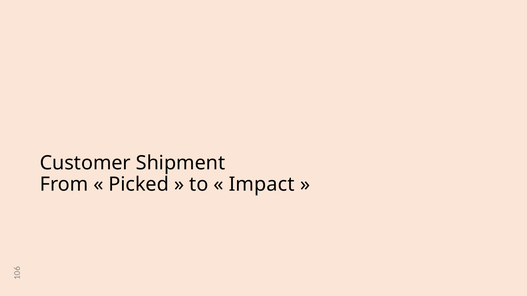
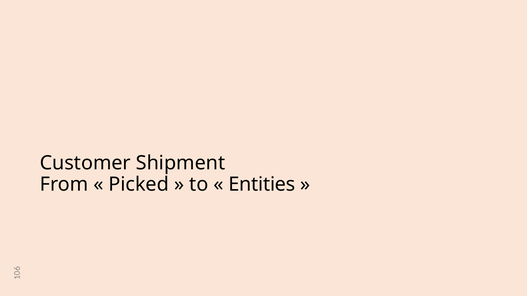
Impact: Impact -> Entities (262, 184)
